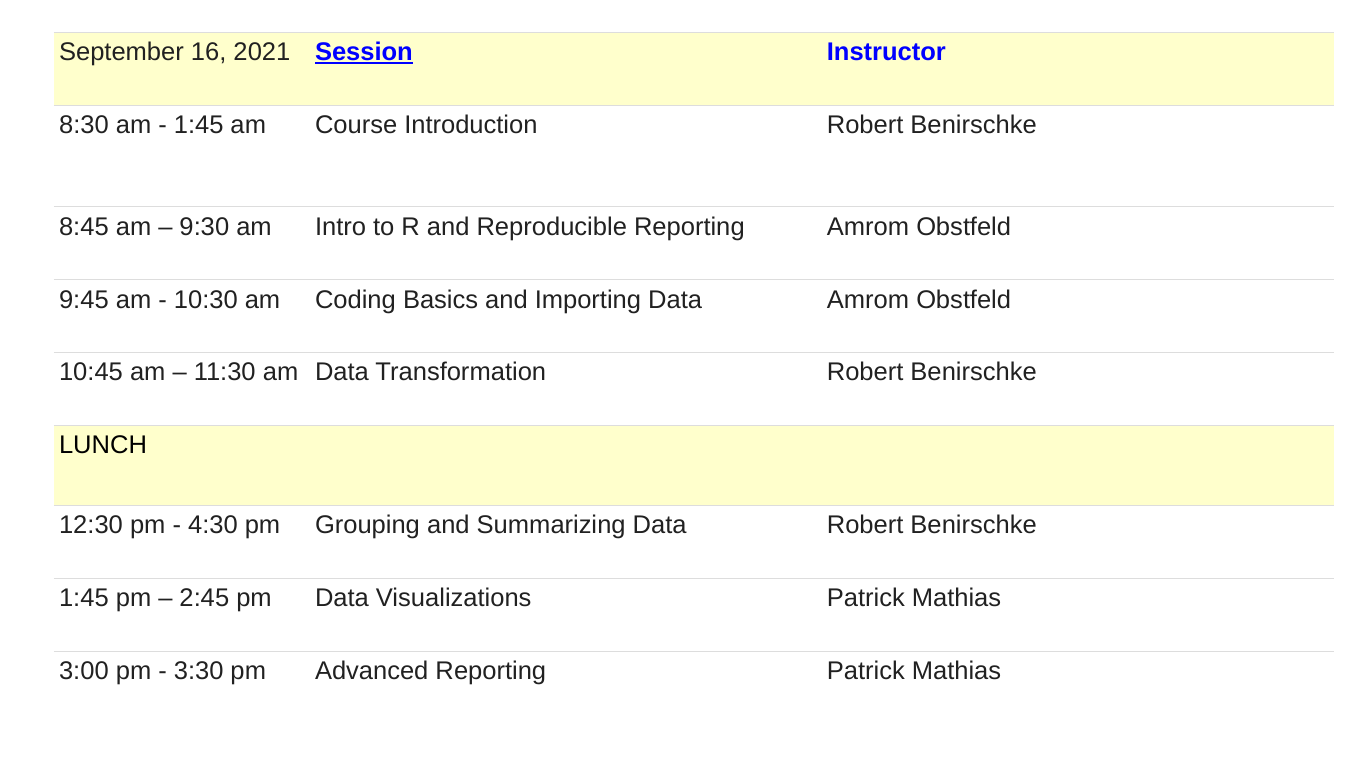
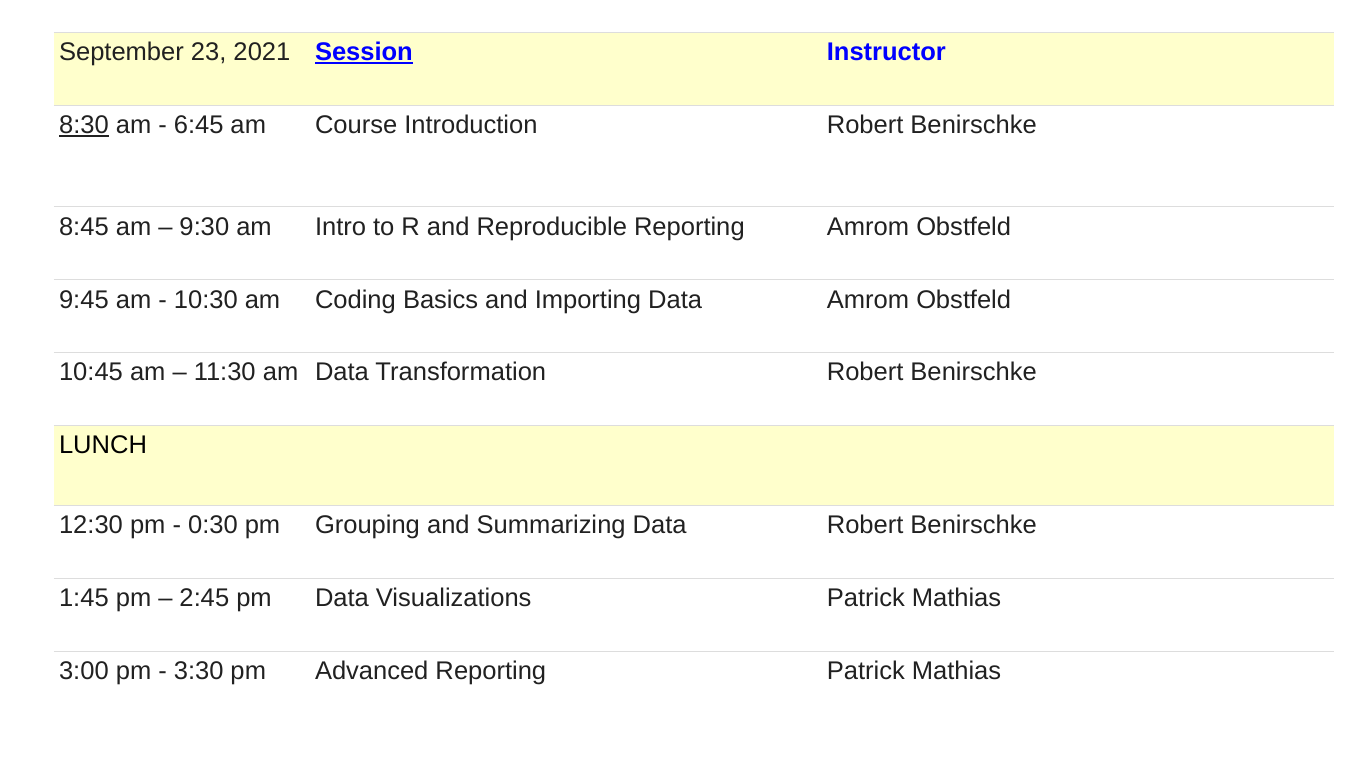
16: 16 -> 23 (209, 52)
8:30 underline: none -> present (84, 125)
1:45: 1:45 -> 6:45 (199, 125)
4:30: 4:30 -> 0:30 (213, 526)
